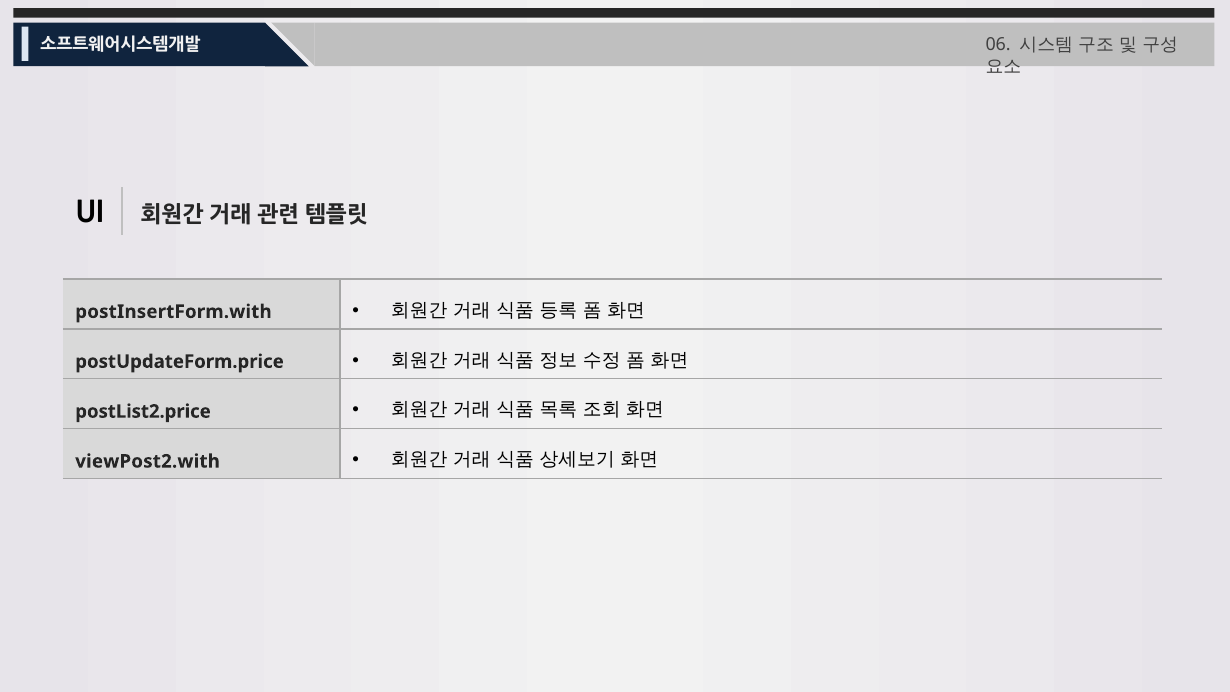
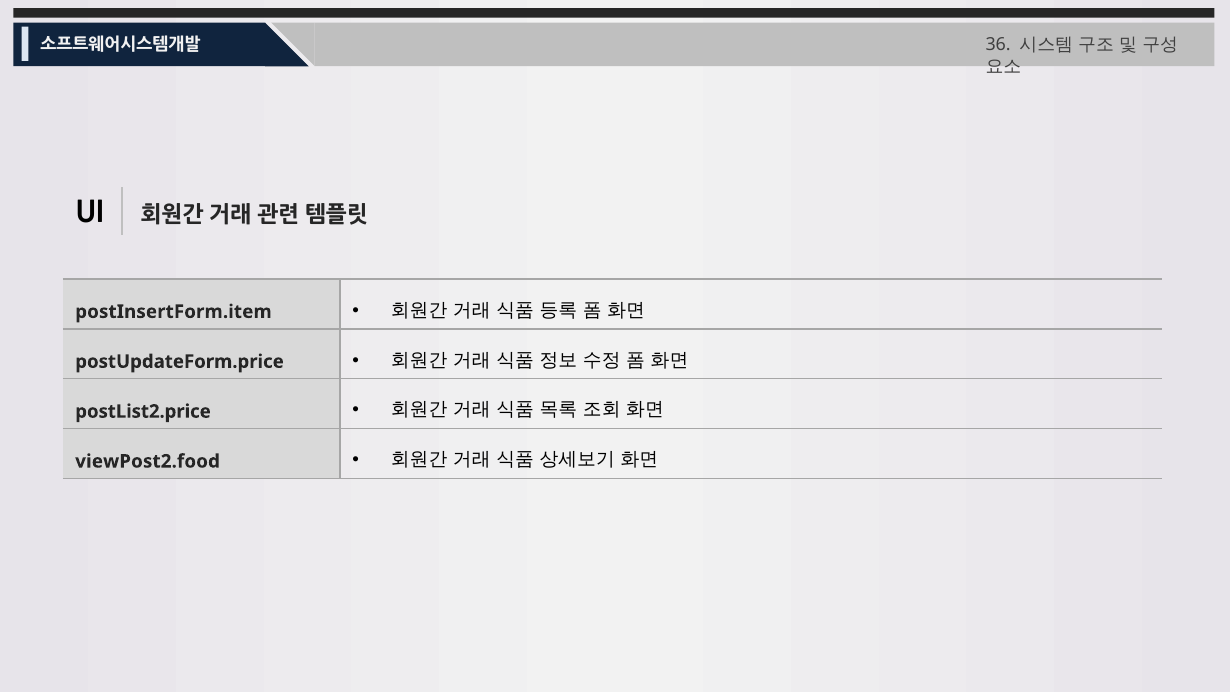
06: 06 -> 36 (998, 45)
postInsertForm.with: postInsertForm.with -> postInsertForm.item (173, 312)
viewPost2.with: viewPost2.with -> viewPost2.food (148, 461)
